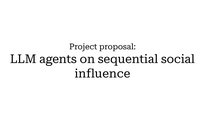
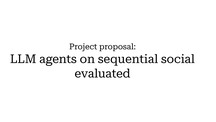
influence: influence -> evaluated (103, 73)
